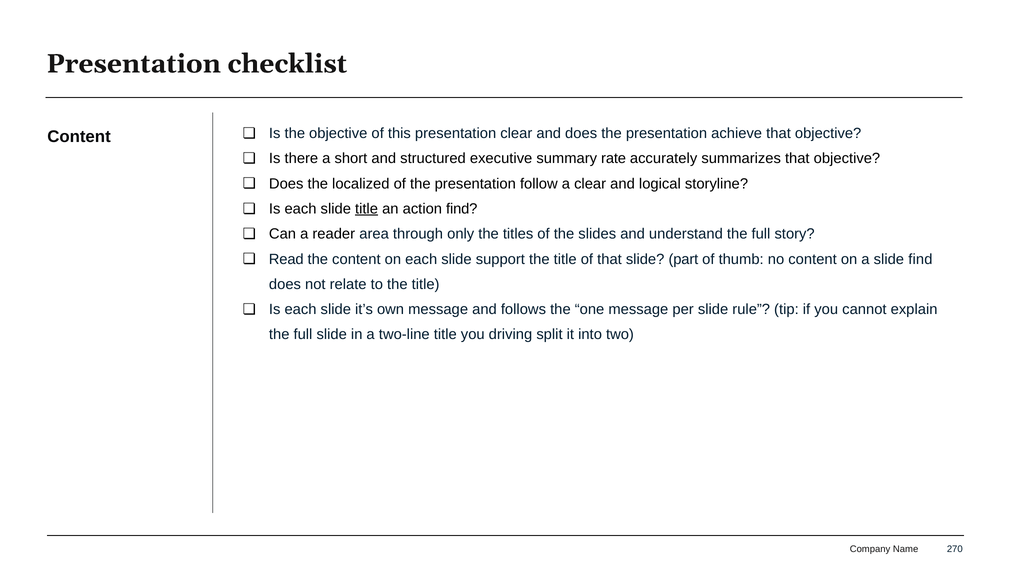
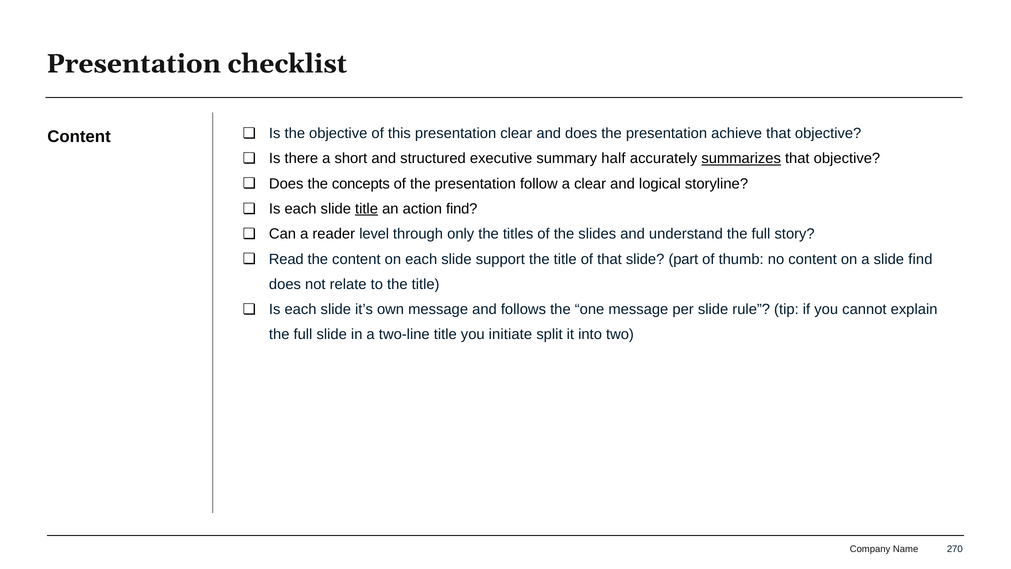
rate: rate -> half (613, 158)
summarizes underline: none -> present (741, 158)
localized: localized -> concepts (361, 184)
area: area -> level (374, 234)
driving: driving -> initiate (510, 334)
